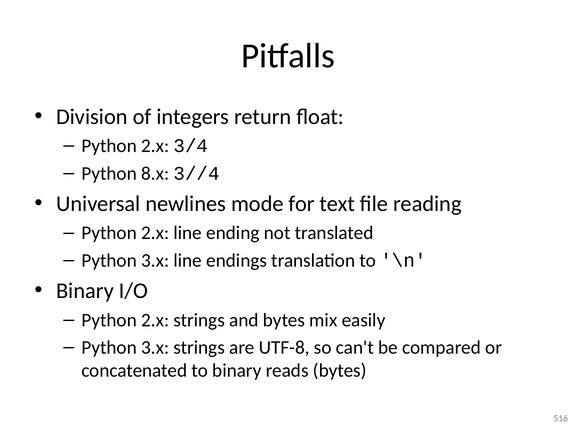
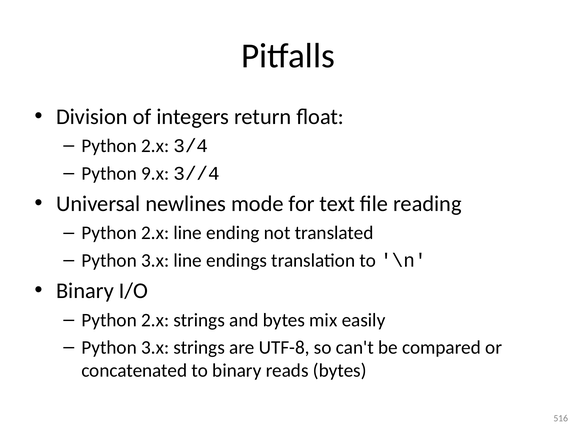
8.x: 8.x -> 9.x (155, 173)
